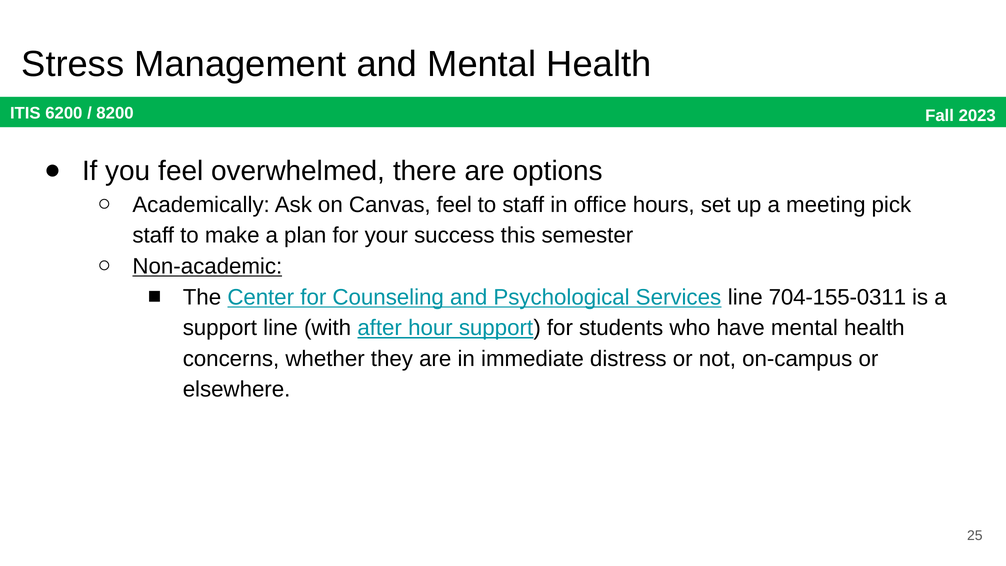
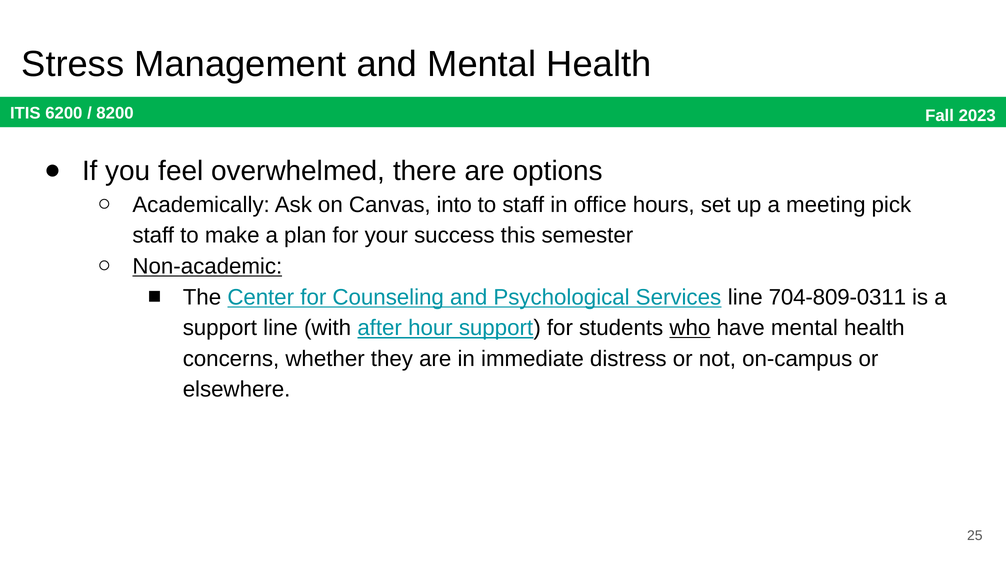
Canvas feel: feel -> into (454, 205)
704‑155‑0311: 704‑155‑0311 -> 704‑809‑0311 (837, 297)
who underline: none -> present (690, 328)
